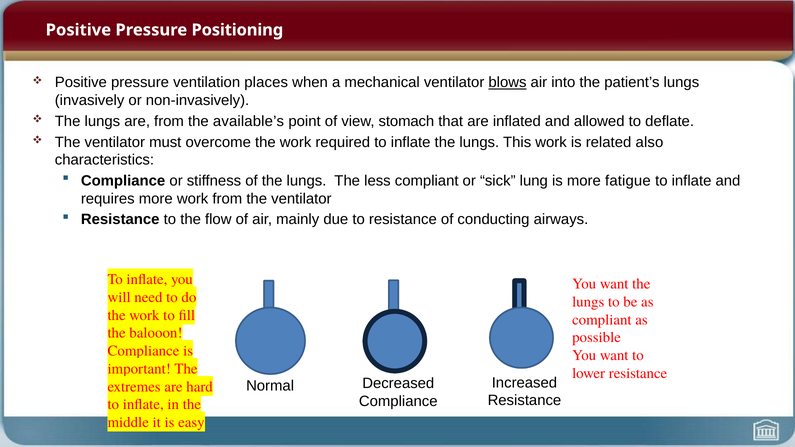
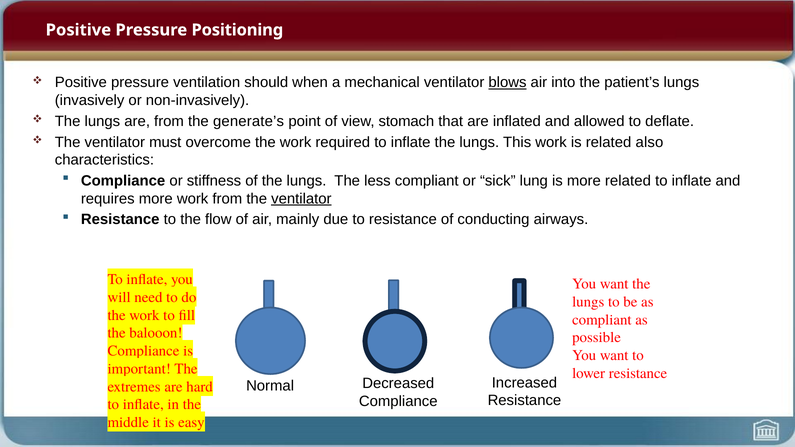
places: places -> should (266, 83)
available’s: available’s -> generate’s (249, 121)
more fatigue: fatigue -> related (628, 181)
ventilator underline: none -> present (301, 199)
